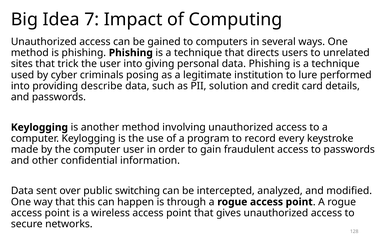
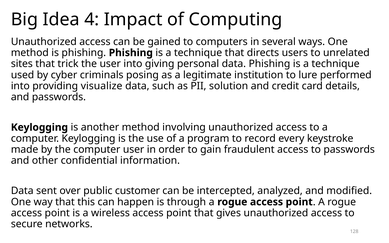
7: 7 -> 4 (92, 19)
describe: describe -> visualize (102, 86)
switching: switching -> customer (137, 191)
